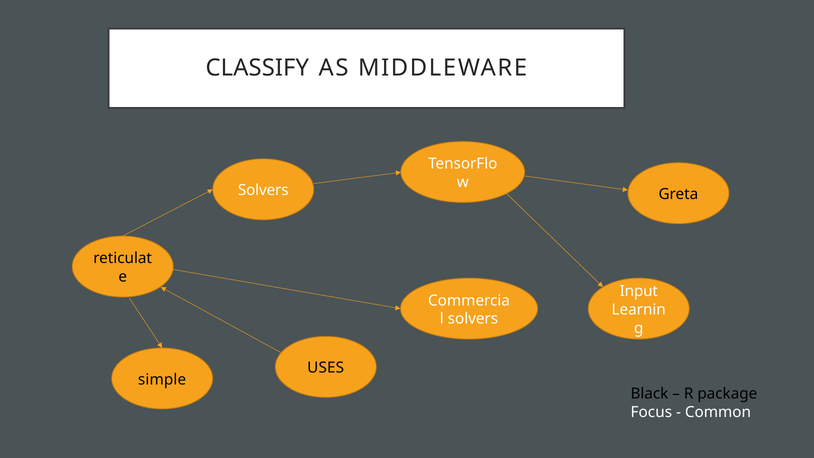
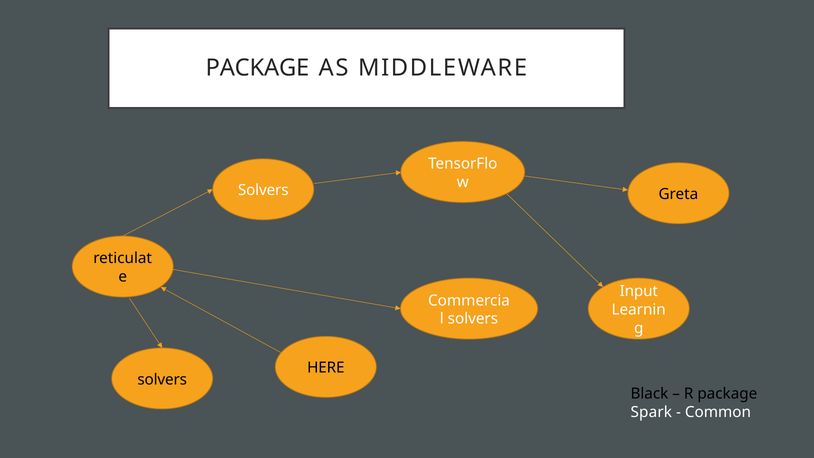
CLASSIFY: CLASSIFY -> PACKAGE (257, 68)
USES: USES -> HERE (326, 368)
simple: simple -> solvers (162, 379)
Focus: Focus -> Spark (651, 412)
